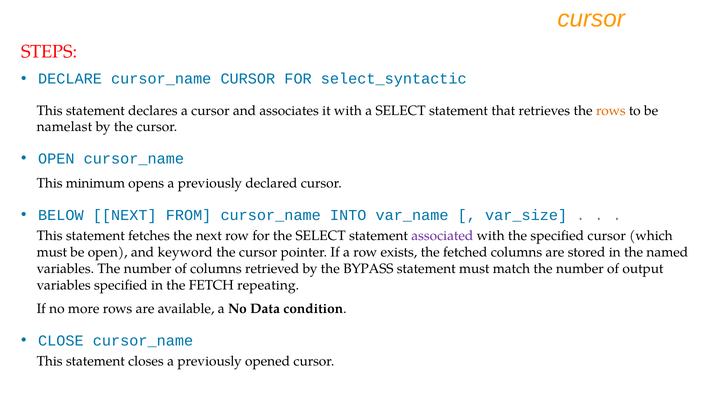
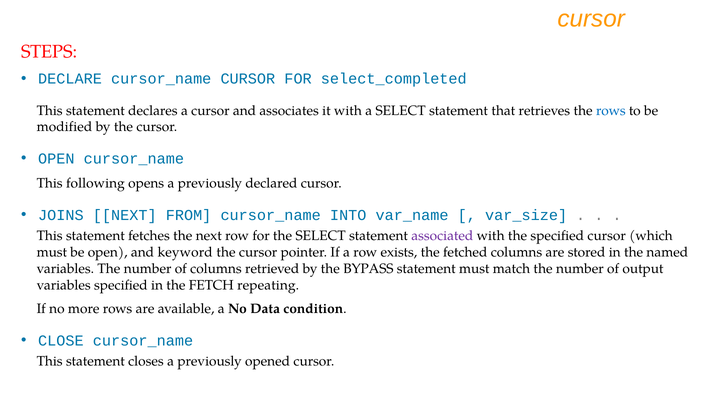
select_syntactic: select_syntactic -> select_completed (394, 79)
rows colour: orange -> blue (611, 111)
namelast: namelast -> modified (64, 127)
minimum: minimum -> following (95, 183)
BELOW: BELOW -> JOINS (61, 215)
